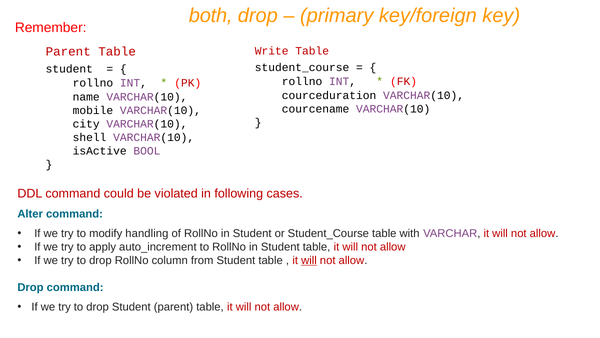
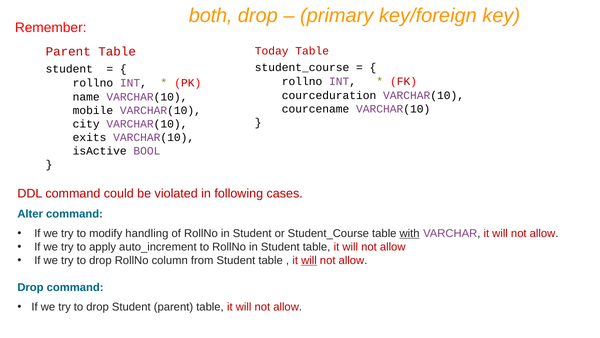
Write: Write -> Today (272, 51)
shell: shell -> exits (90, 137)
with underline: none -> present (410, 233)
